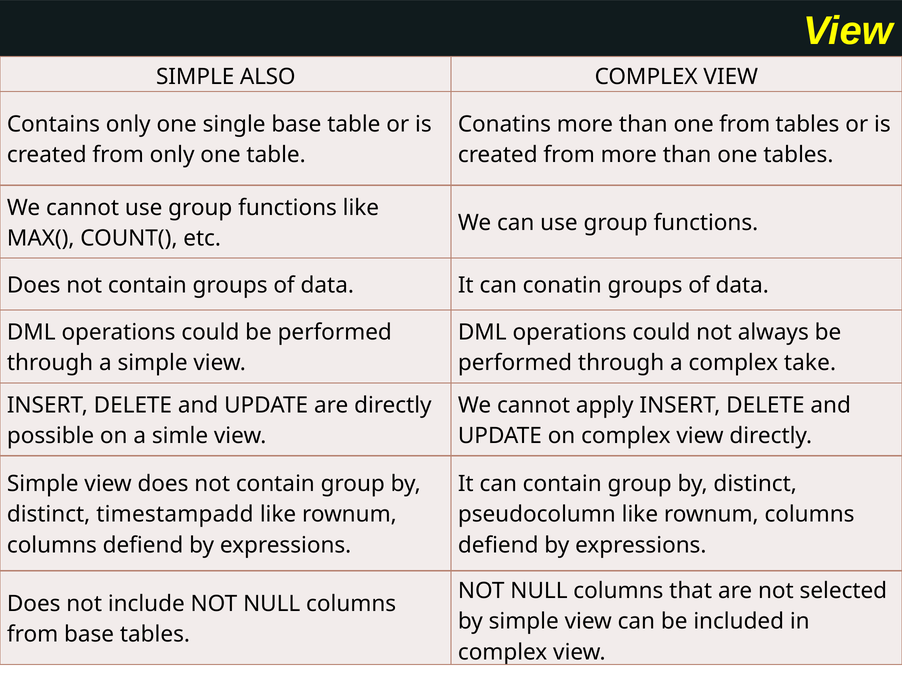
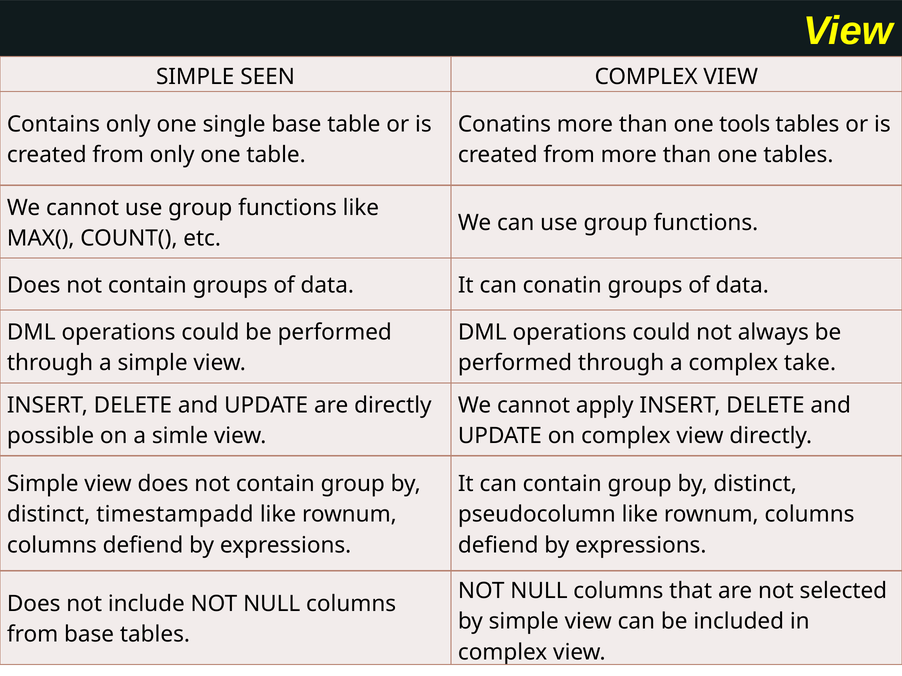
ALSO: ALSO -> SEEN (268, 77)
one from: from -> tools (745, 124)
